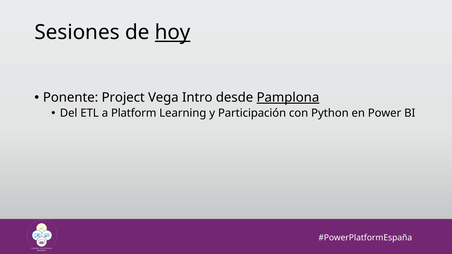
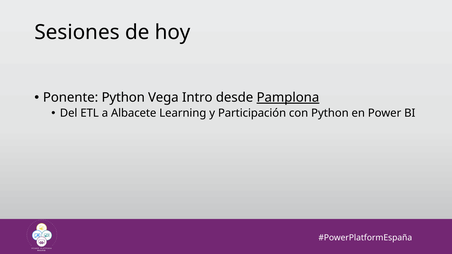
hoy underline: present -> none (173, 32)
Ponente Project: Project -> Python (123, 98)
Platform: Platform -> Albacete (134, 113)
